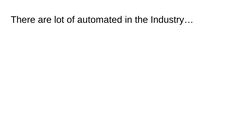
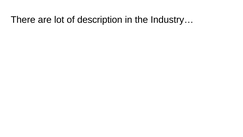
automated: automated -> description (100, 20)
